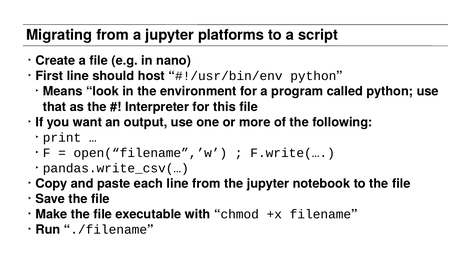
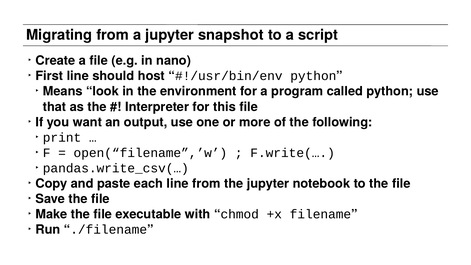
platforms: platforms -> snapshot (231, 35)
